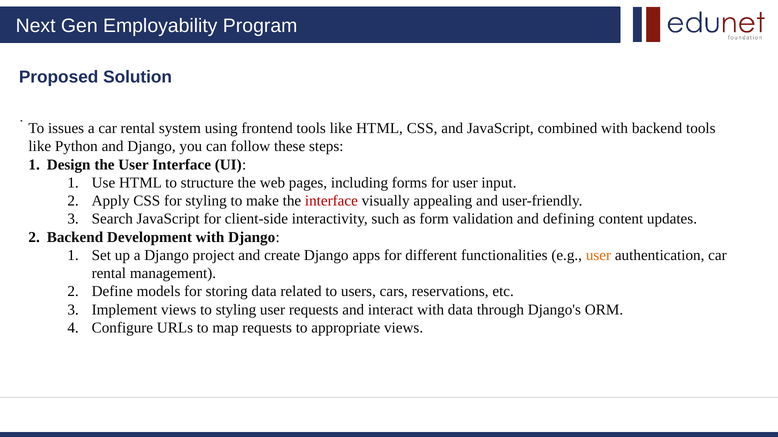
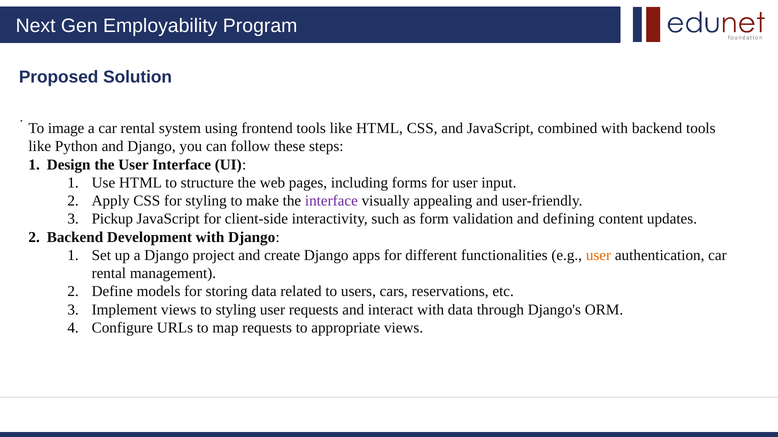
issues: issues -> image (66, 128)
interface colour: red -> purple (331, 201)
Search: Search -> Pickup (112, 219)
